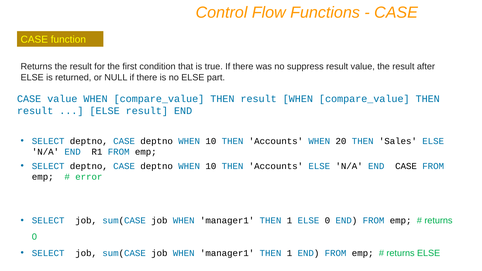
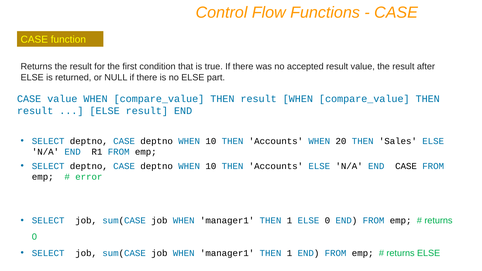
suppress: suppress -> accepted (305, 67)
